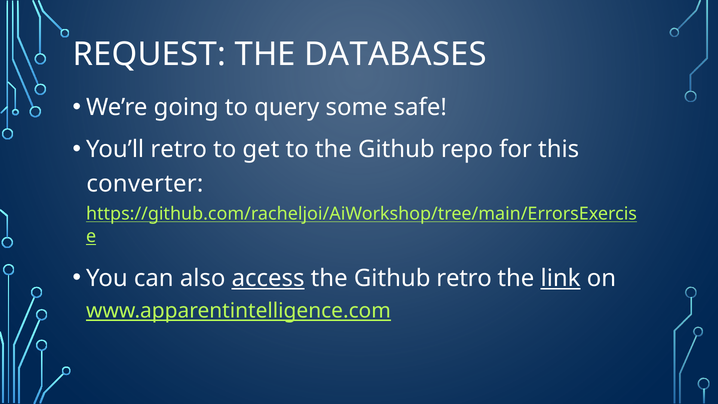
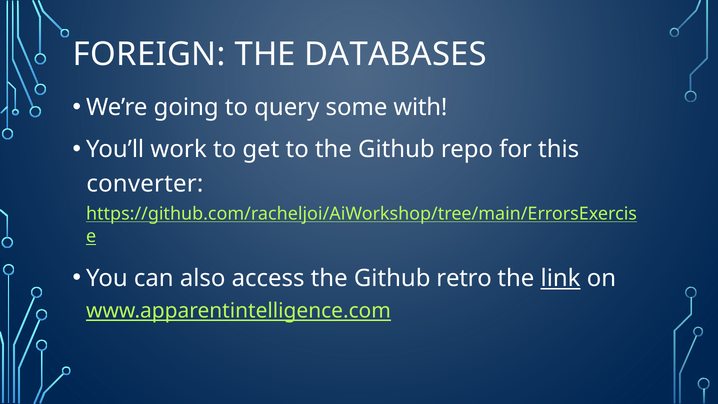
REQUEST: REQUEST -> FOREIGN (149, 55)
safe: safe -> with (420, 107)
You’ll retro: retro -> work (179, 149)
access underline: present -> none (268, 278)
